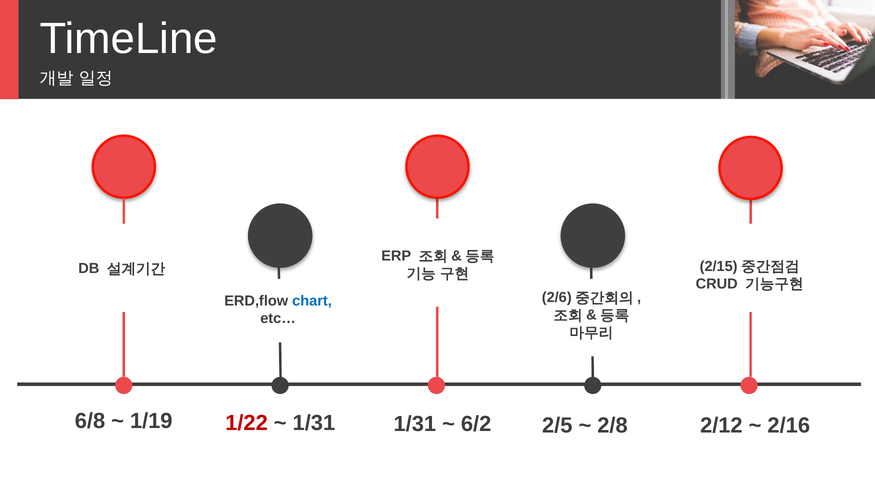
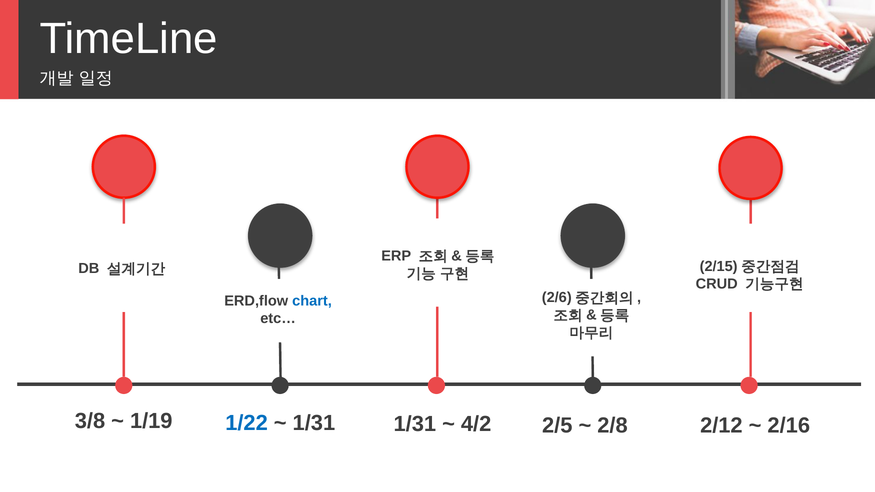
6/8: 6/8 -> 3/8 (90, 421)
1/22 colour: red -> blue (247, 423)
6/2: 6/2 -> 4/2 (476, 424)
